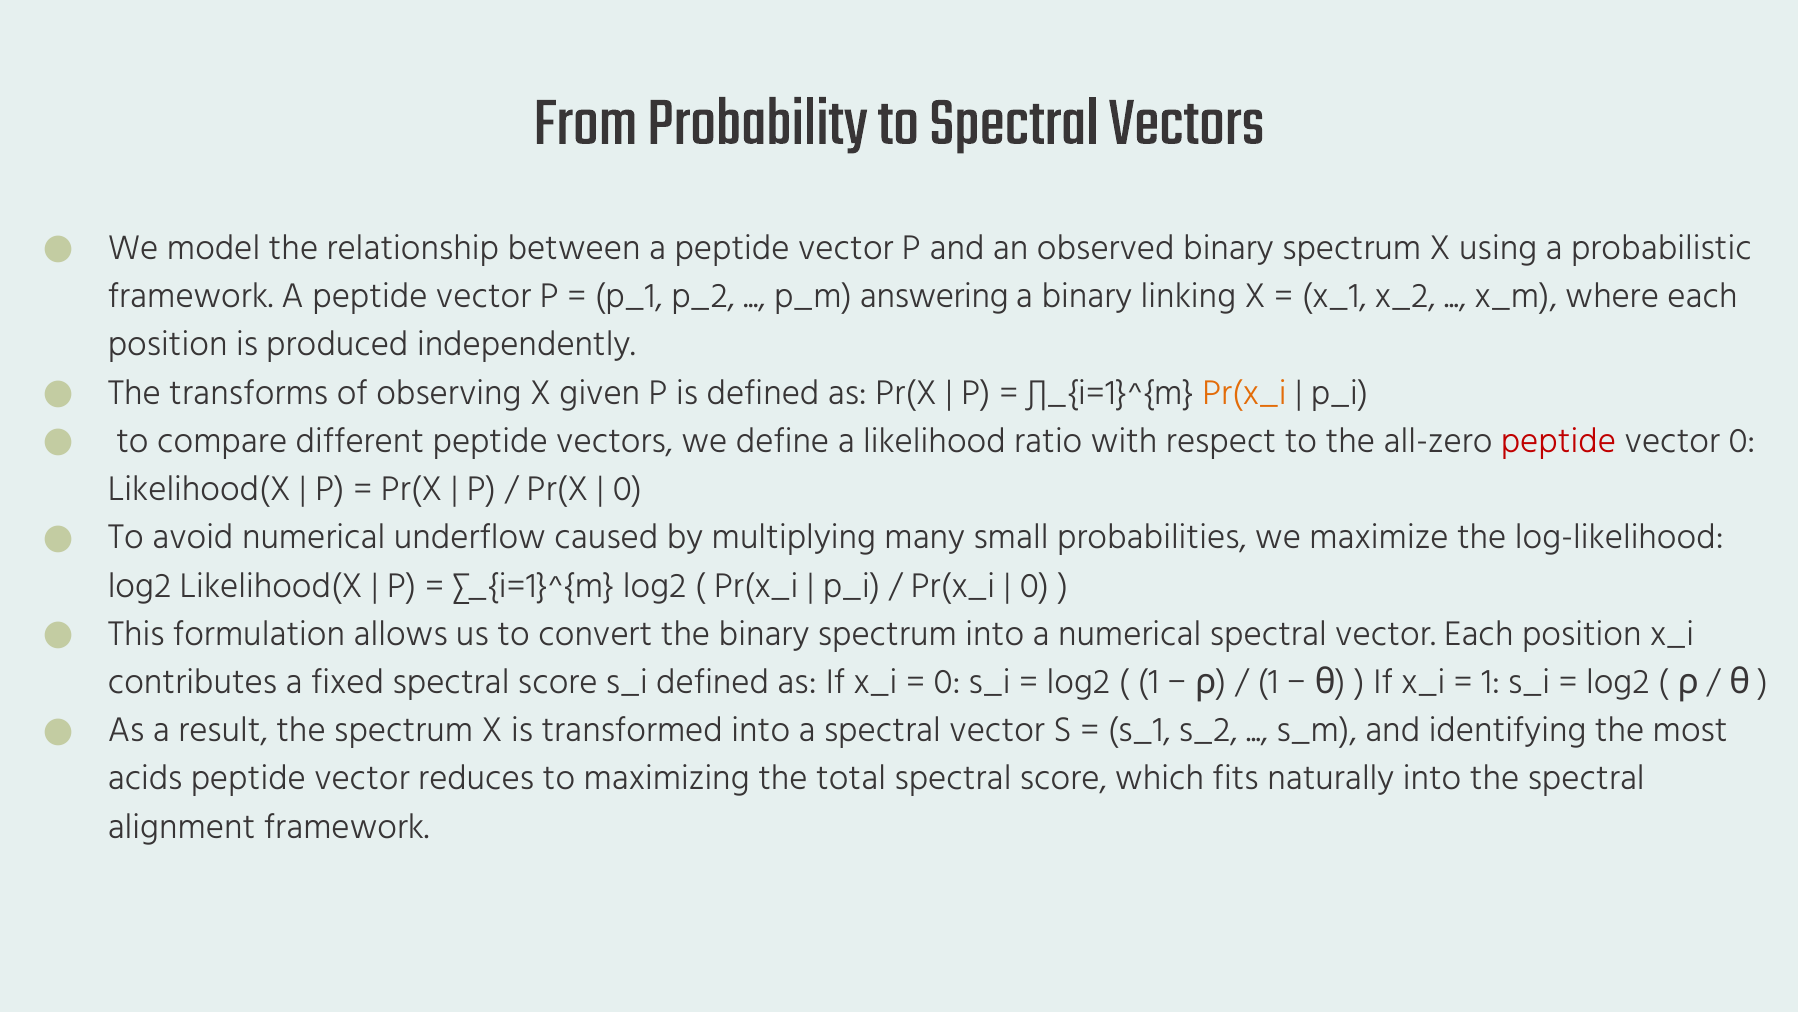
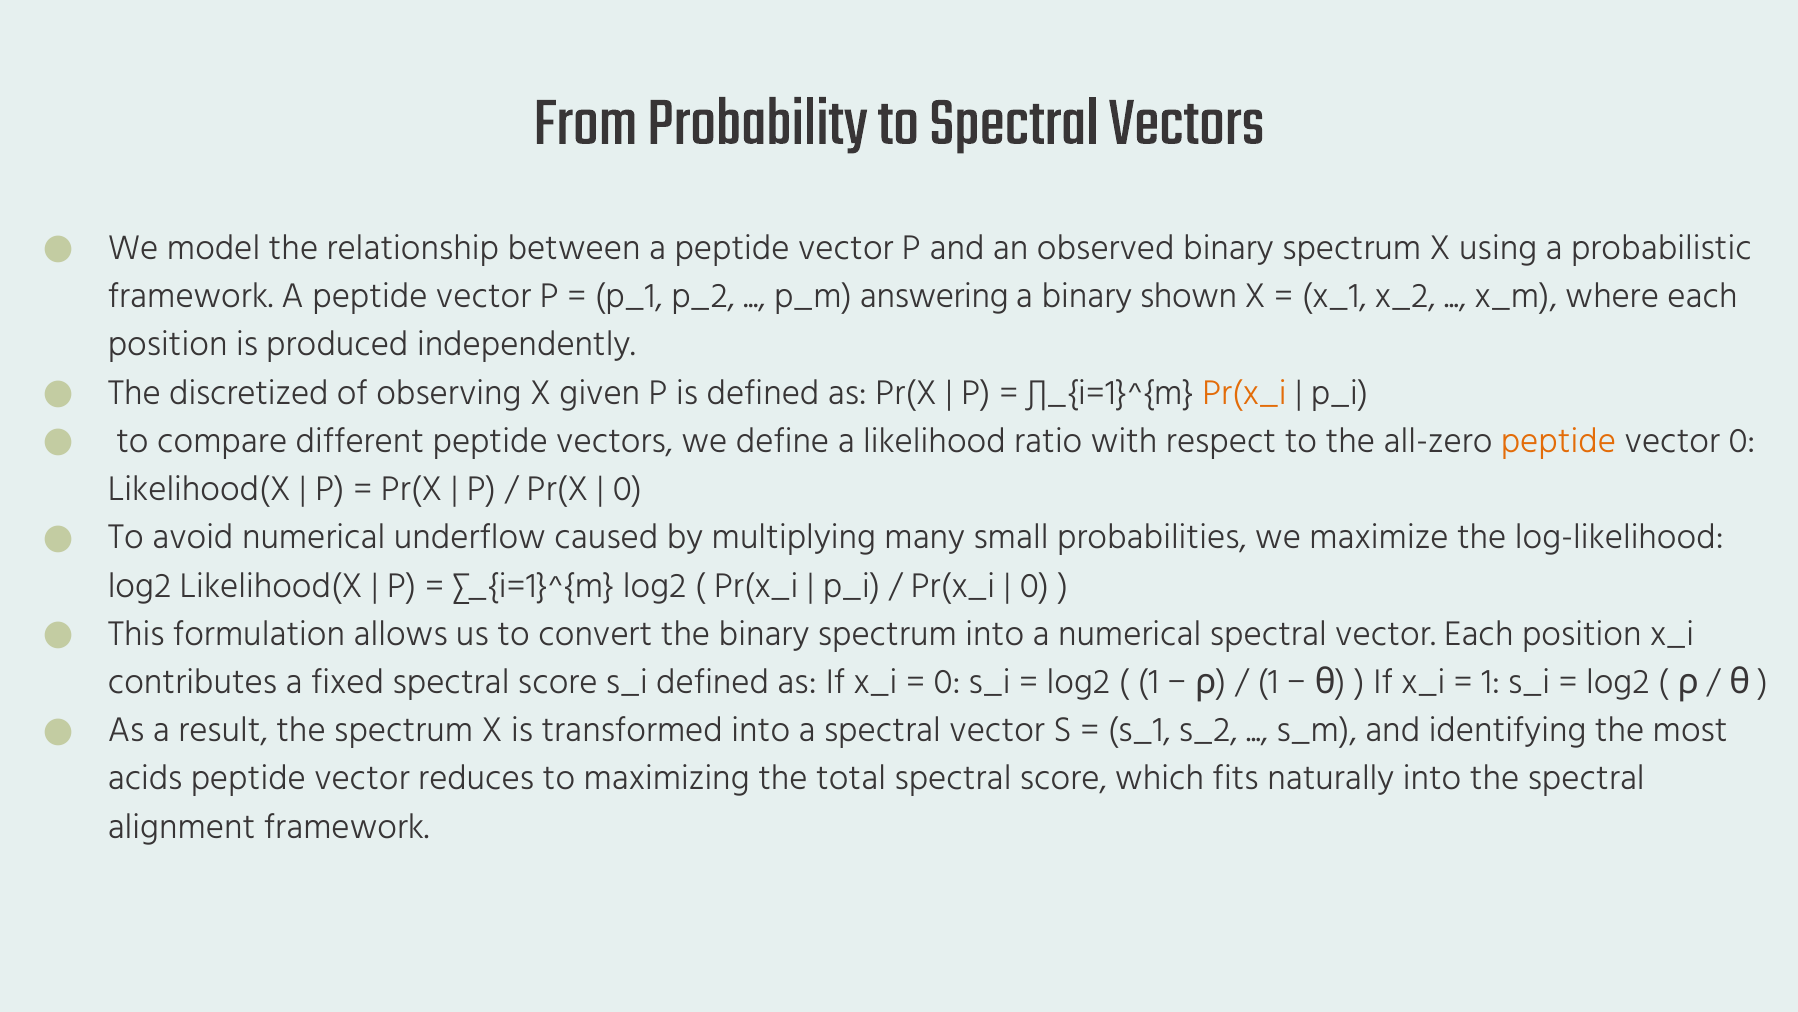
linking: linking -> shown (1189, 296)
transforms: transforms -> discretized (249, 392)
peptide colour: red -> orange (1558, 441)
